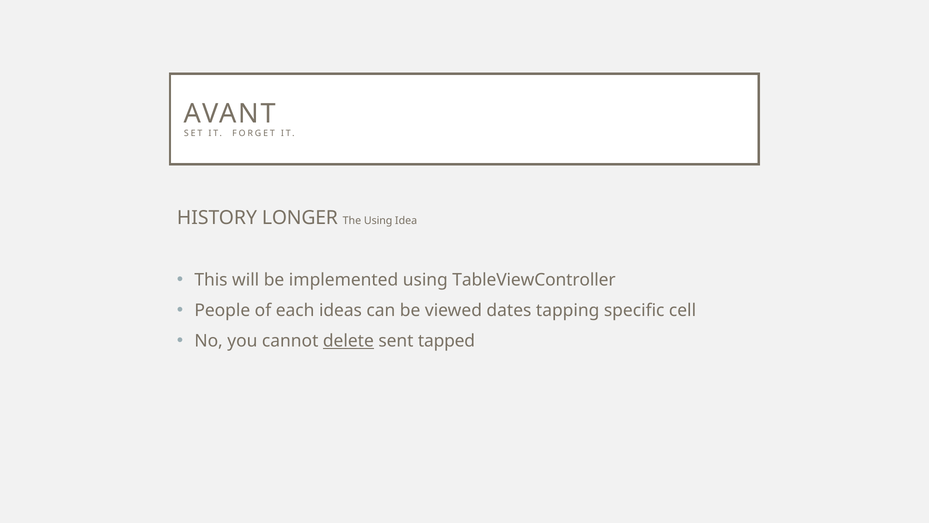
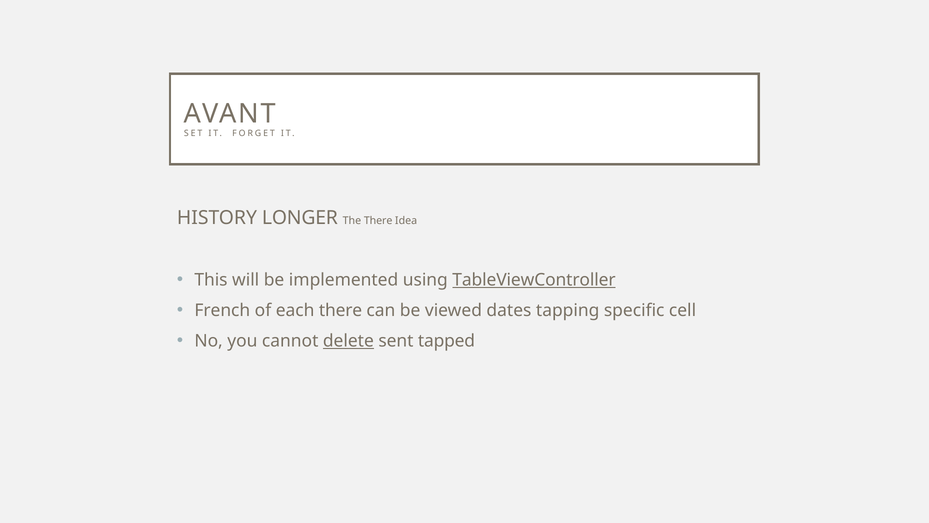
The Using: Using -> There (378, 220)
TableViewController underline: none -> present (534, 280)
People: People -> French (222, 310)
each ideas: ideas -> there (341, 310)
